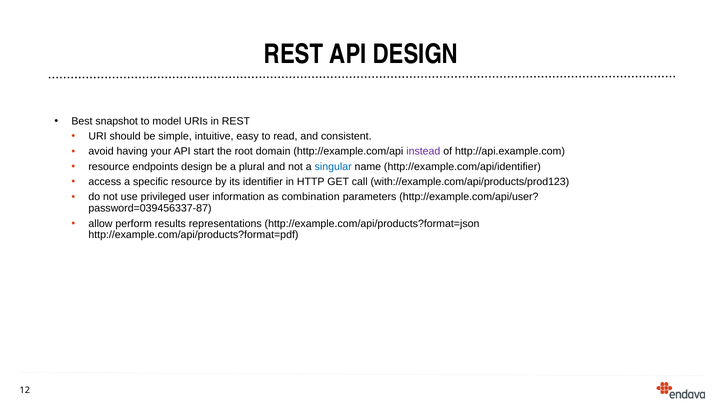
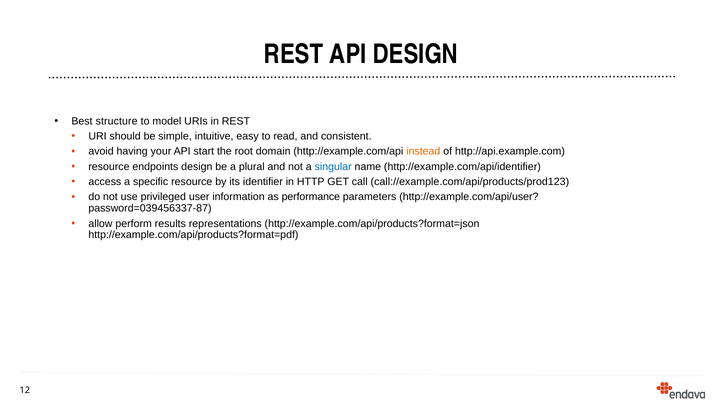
snapshot: snapshot -> structure (117, 121)
instead colour: purple -> orange (423, 152)
with://example.com/api/products/prod123: with://example.com/api/products/prod123 -> call://example.com/api/products/prod123 (470, 182)
combination: combination -> performance (311, 197)
